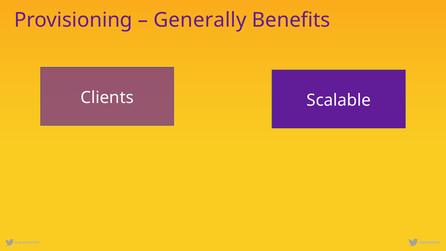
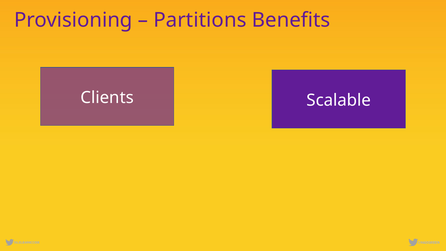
Generally: Generally -> Partitions (200, 20)
